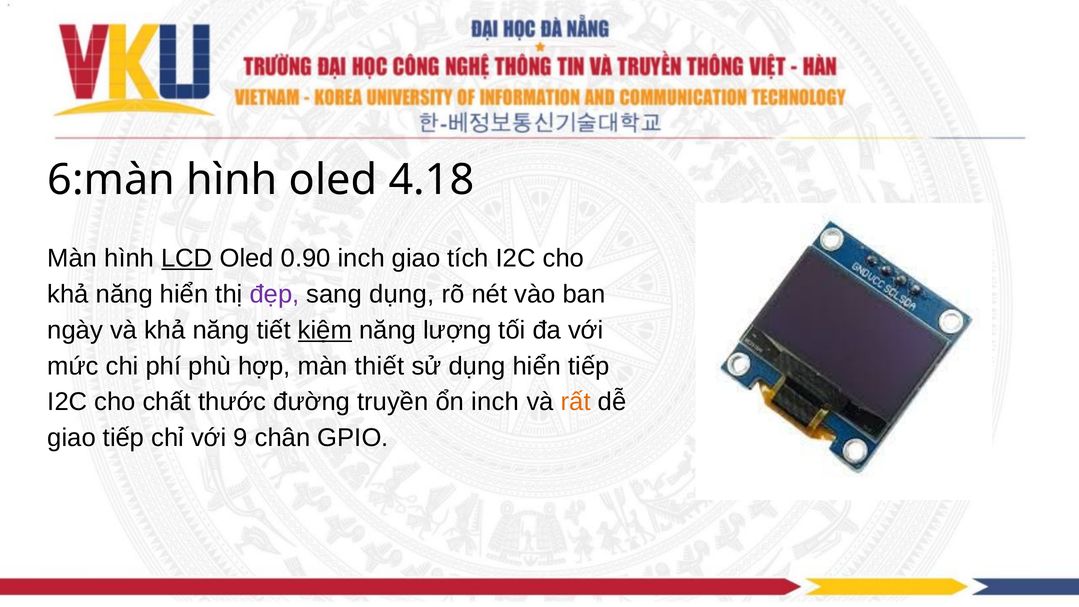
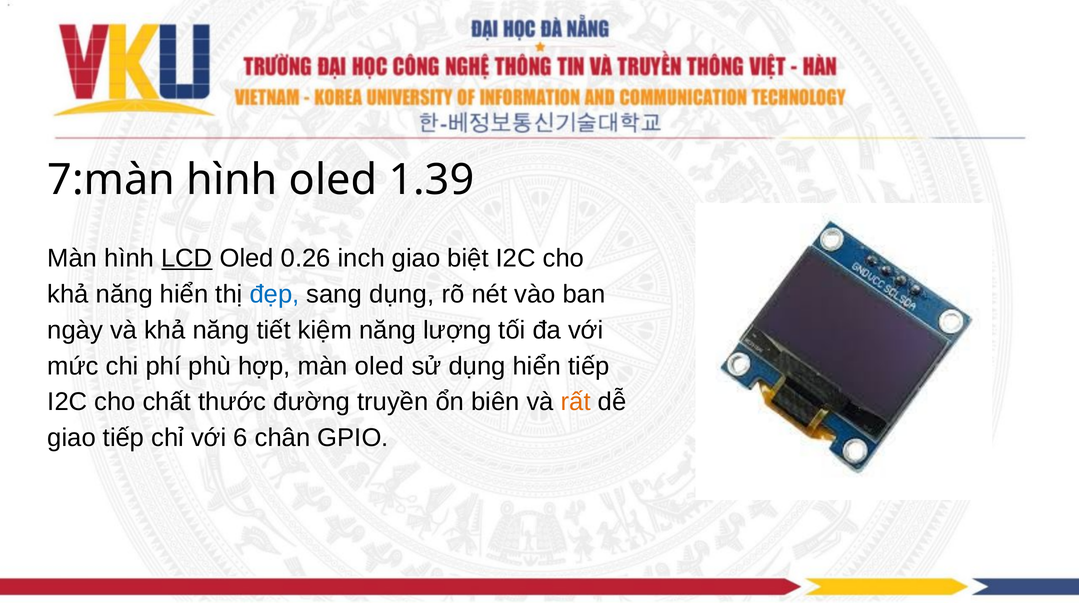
6:màn: 6:màn -> 7:màn (111, 180)
4.18: 4.18 -> 1.39 (431, 180)
0.90: 0.90 -> 0.26 (306, 258)
tích: tích -> biệt (468, 258)
đẹp colour: purple -> blue (274, 294)
kiệm underline: present -> none (325, 330)
màn thiết: thiết -> oled (379, 366)
ổn inch: inch -> biên (495, 402)
9: 9 -> 6 (241, 438)
